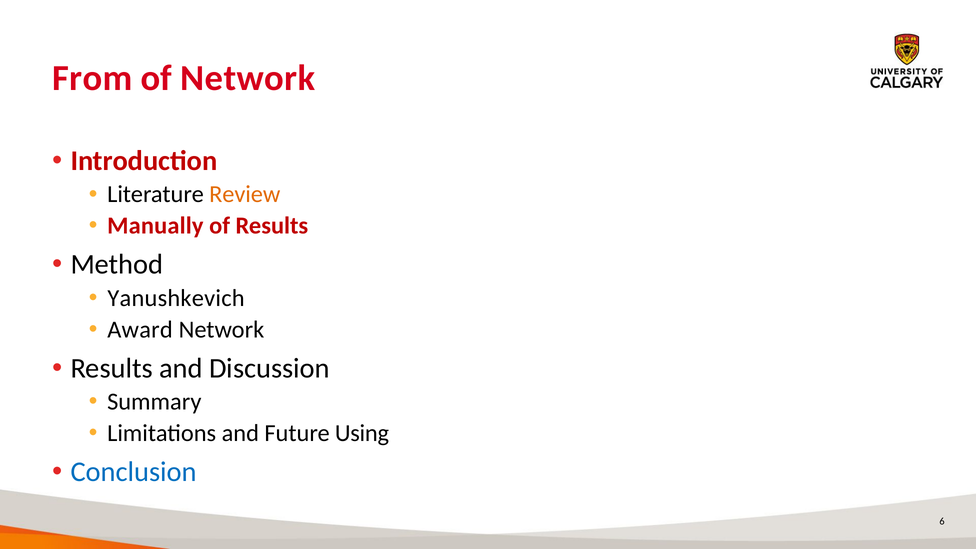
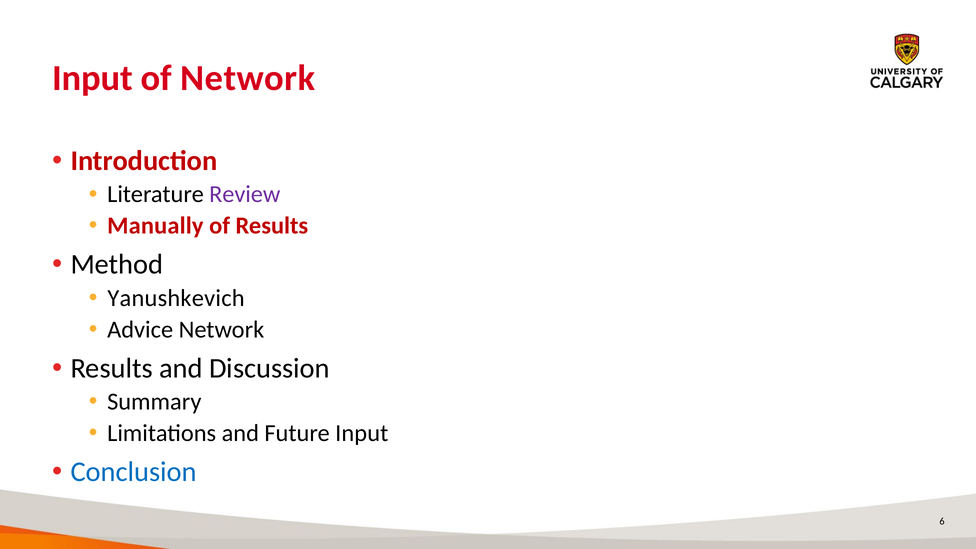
From: From -> Input (93, 78)
Review colour: orange -> purple (245, 194)
Award: Award -> Advice (140, 330)
Future Using: Using -> Input (362, 433)
